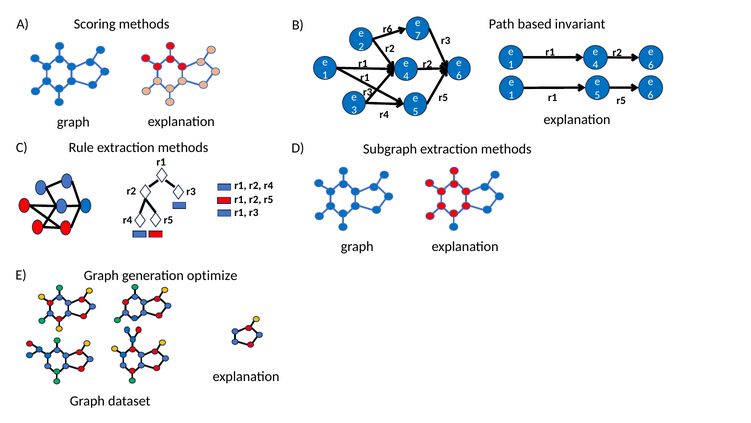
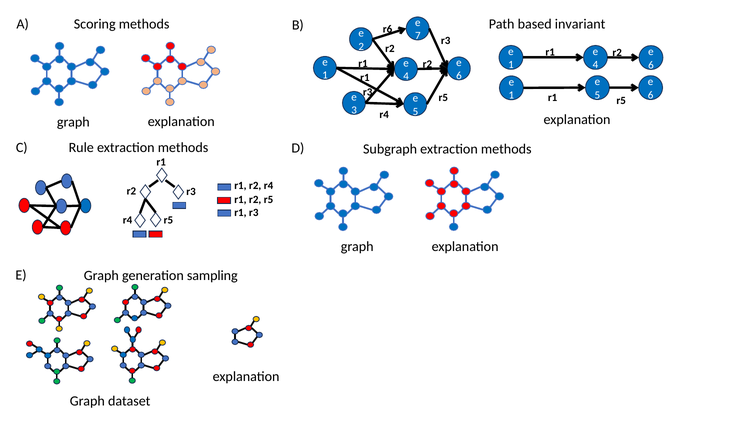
optimize: optimize -> sampling (212, 275)
